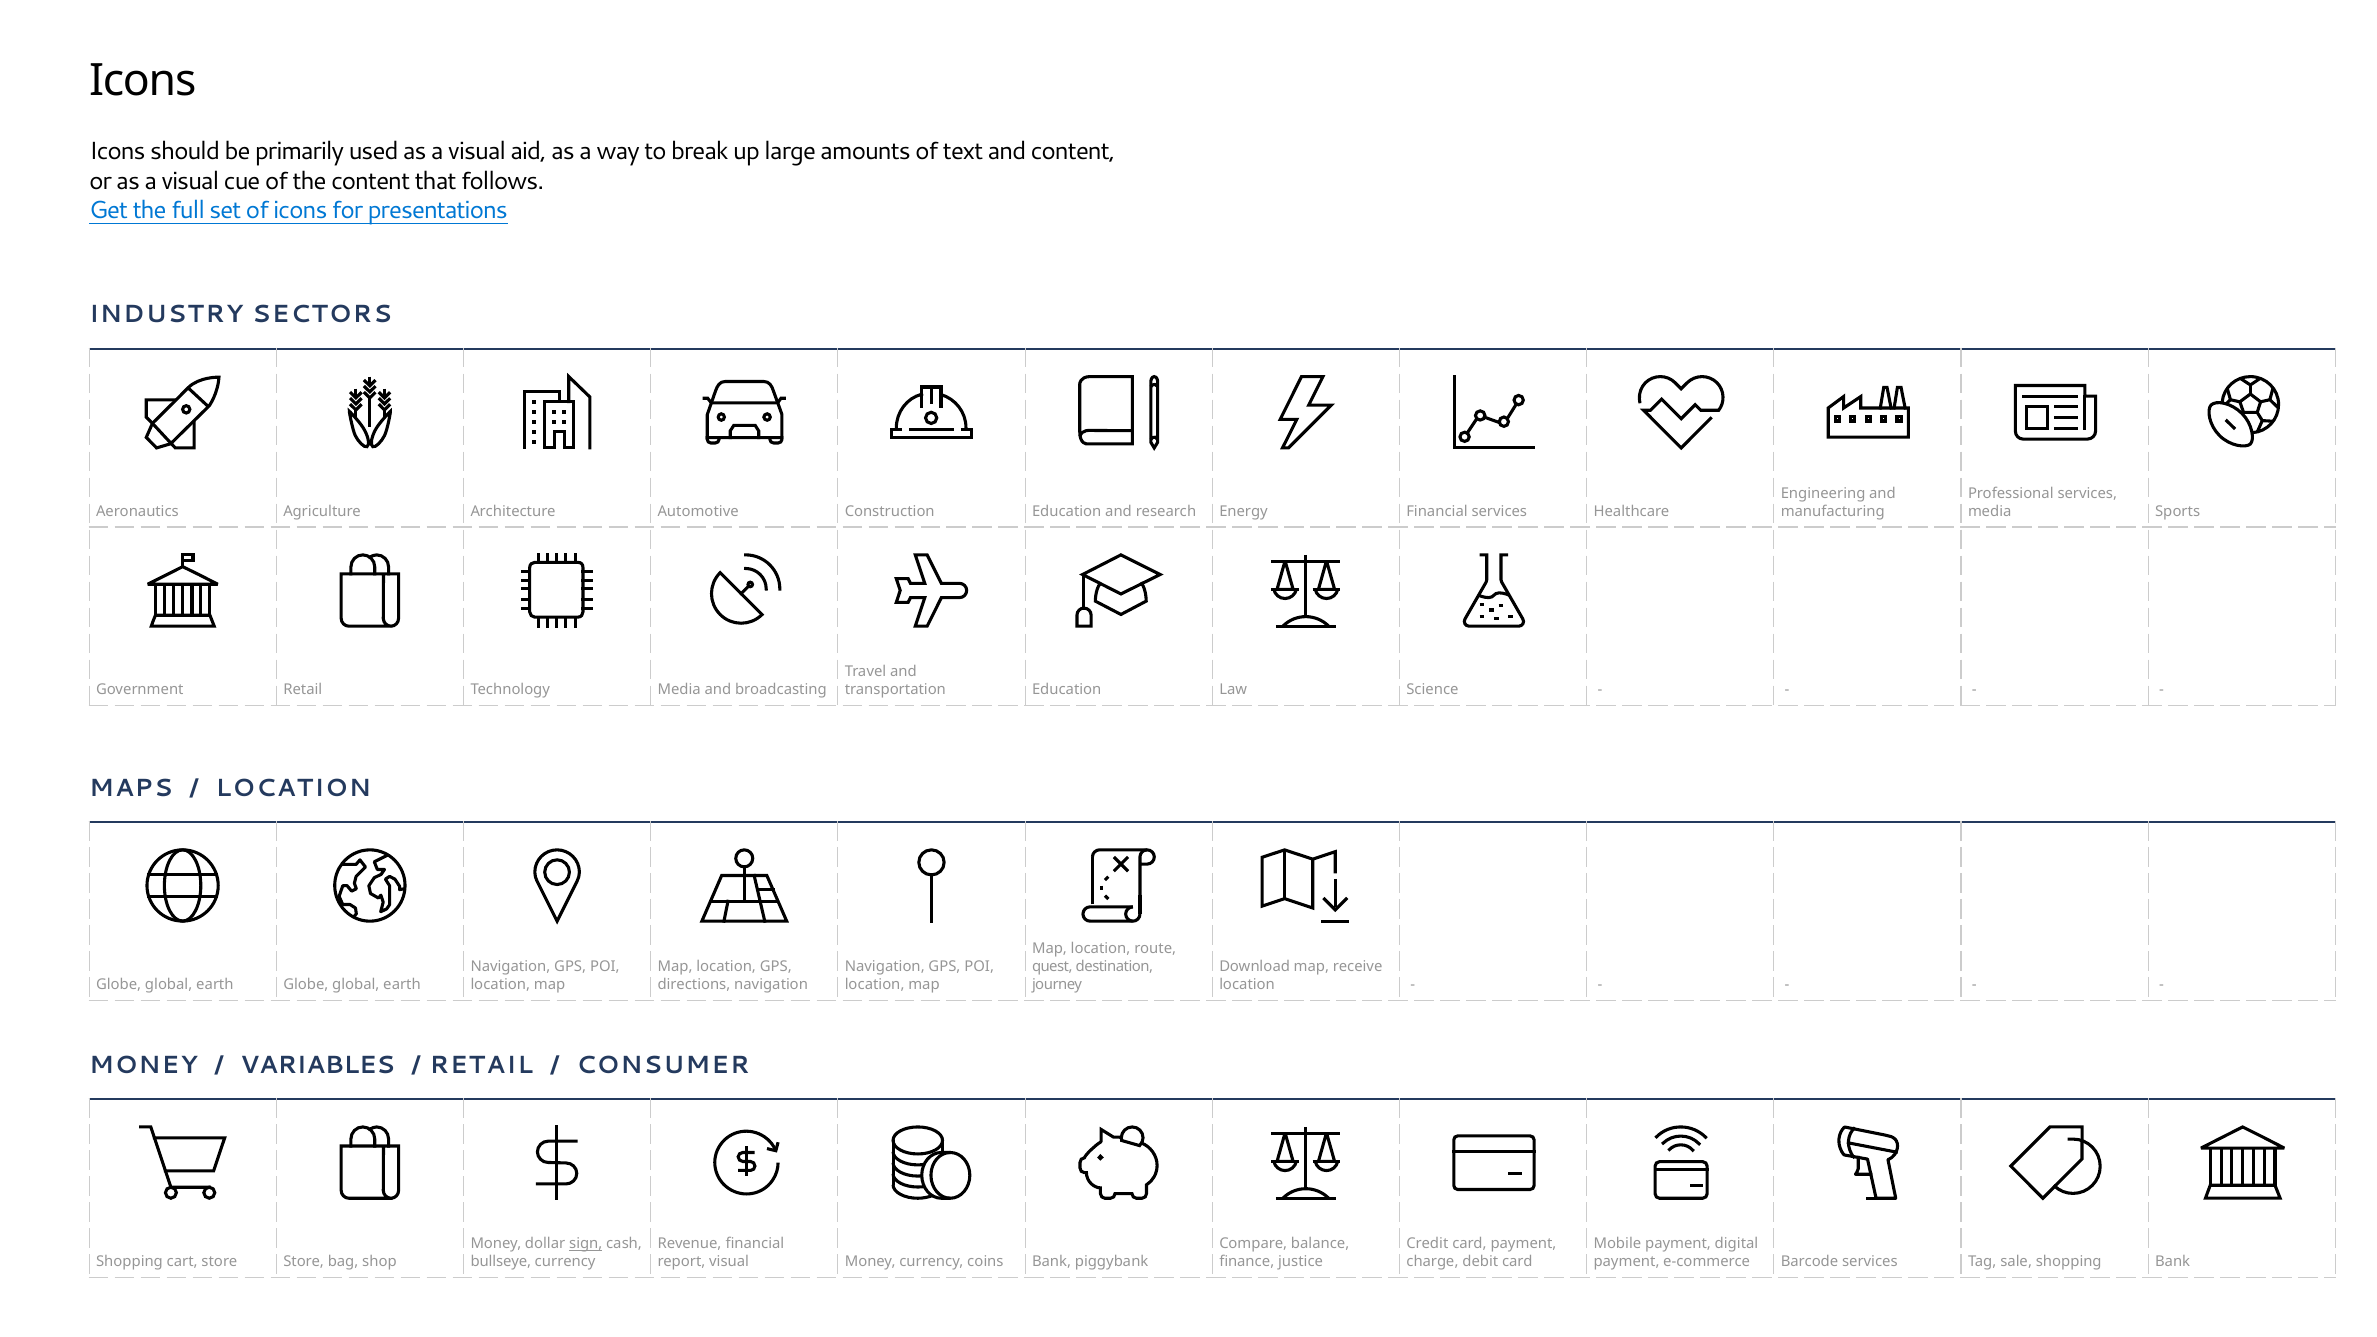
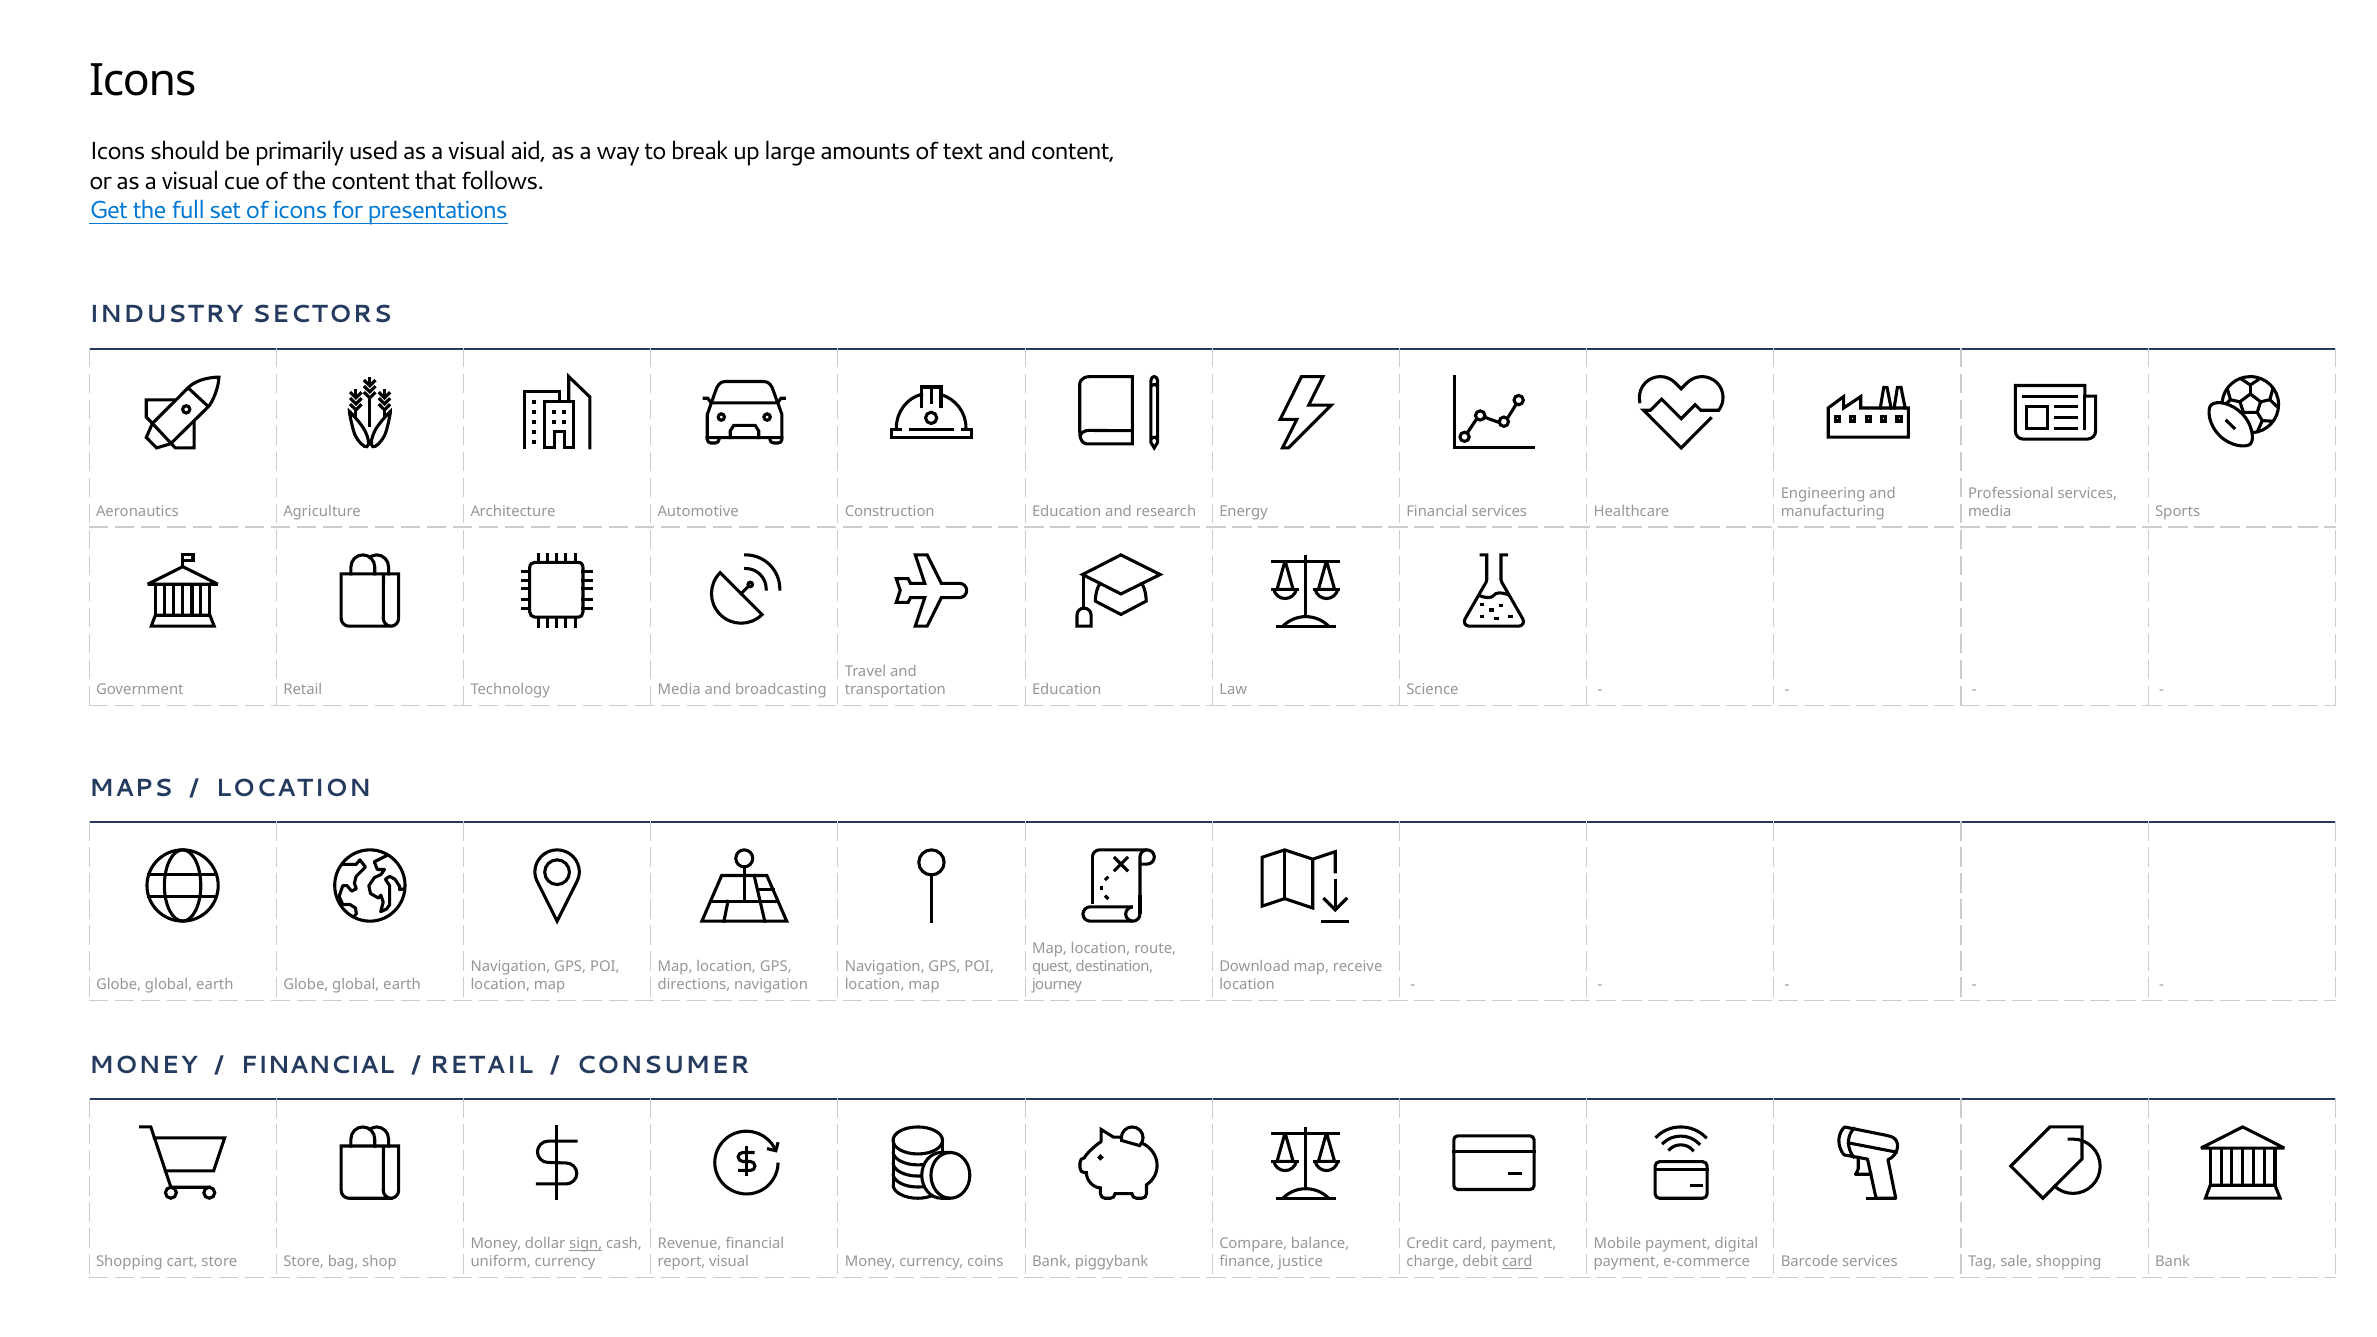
VARIABLES: VARIABLES -> FINANCIAL (318, 1065)
bullseye: bullseye -> uniform (501, 1262)
card underline: none -> present (1517, 1262)
